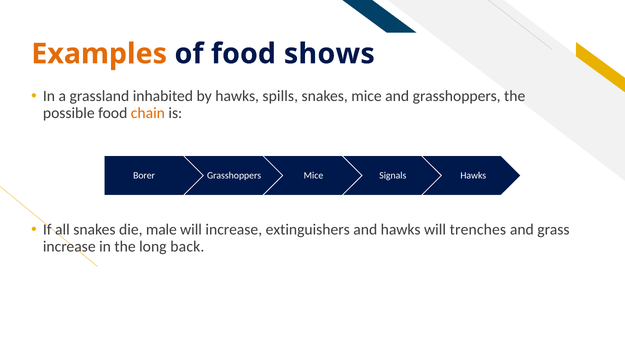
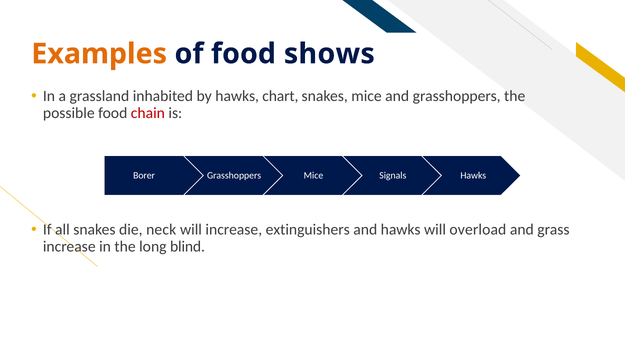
spills: spills -> chart (280, 96)
chain colour: orange -> red (148, 113)
male: male -> neck (161, 230)
trenches: trenches -> overload (478, 230)
back: back -> blind (188, 247)
